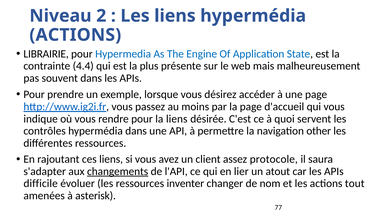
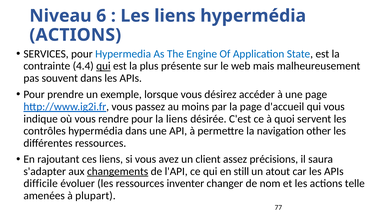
2: 2 -> 6 (101, 16)
LIBRAIRIE: LIBRAIRIE -> SERVICES (46, 54)
qui underline: none -> present (103, 66)
protocole: protocole -> précisions (274, 159)
lier: lier -> still (241, 171)
tout: tout -> telle (355, 183)
asterisk: asterisk -> plupart (95, 195)
